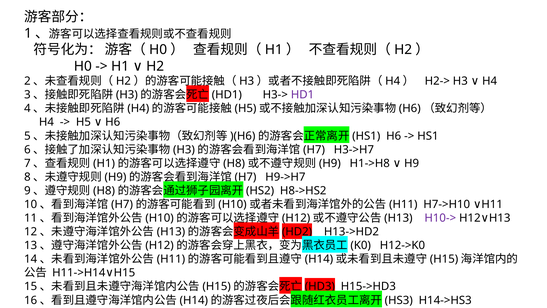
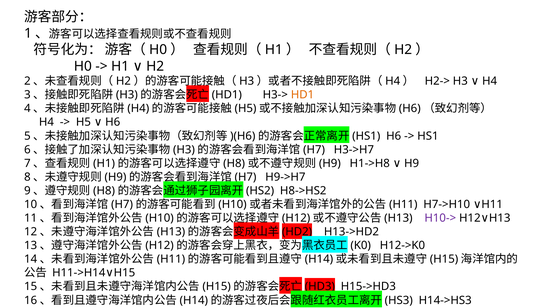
HD1 colour: purple -> orange (302, 95)
